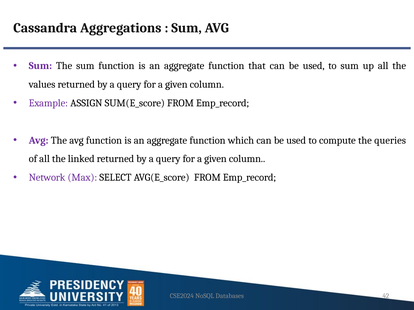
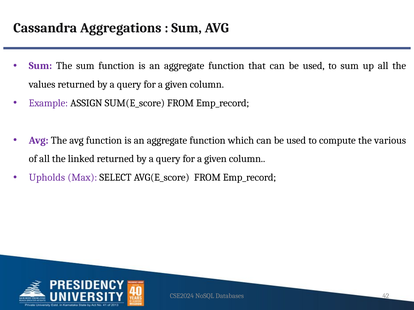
queries: queries -> various (390, 141)
Network: Network -> Upholds (47, 178)
